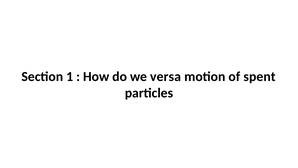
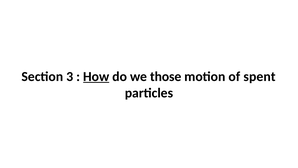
1: 1 -> 3 (70, 76)
How underline: none -> present (96, 76)
versa: versa -> those (166, 76)
